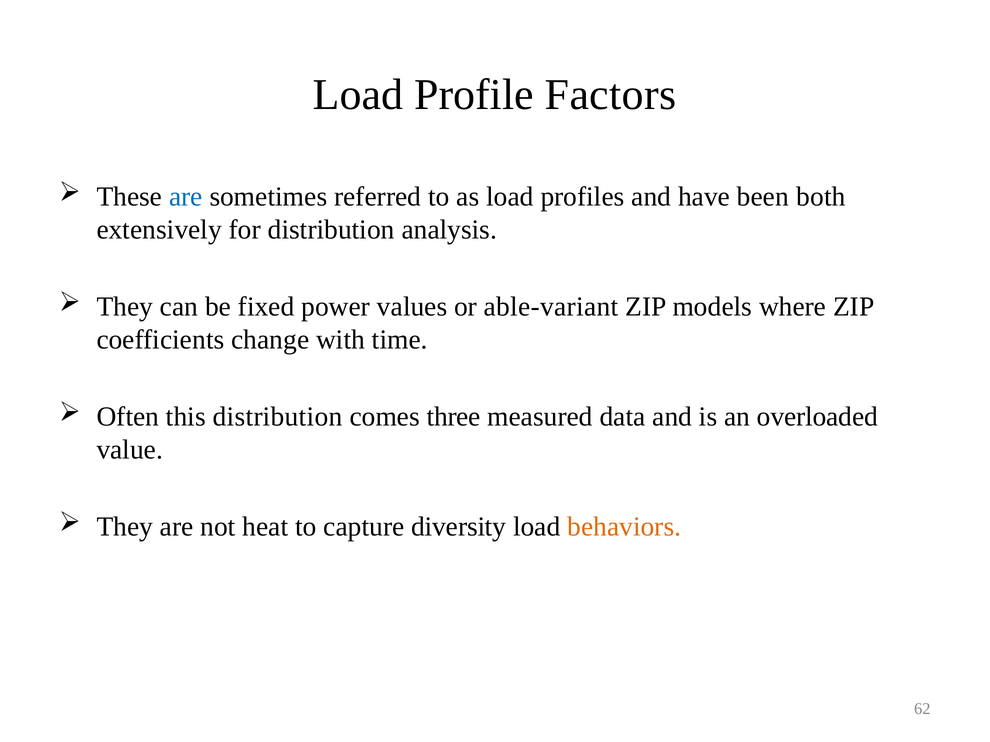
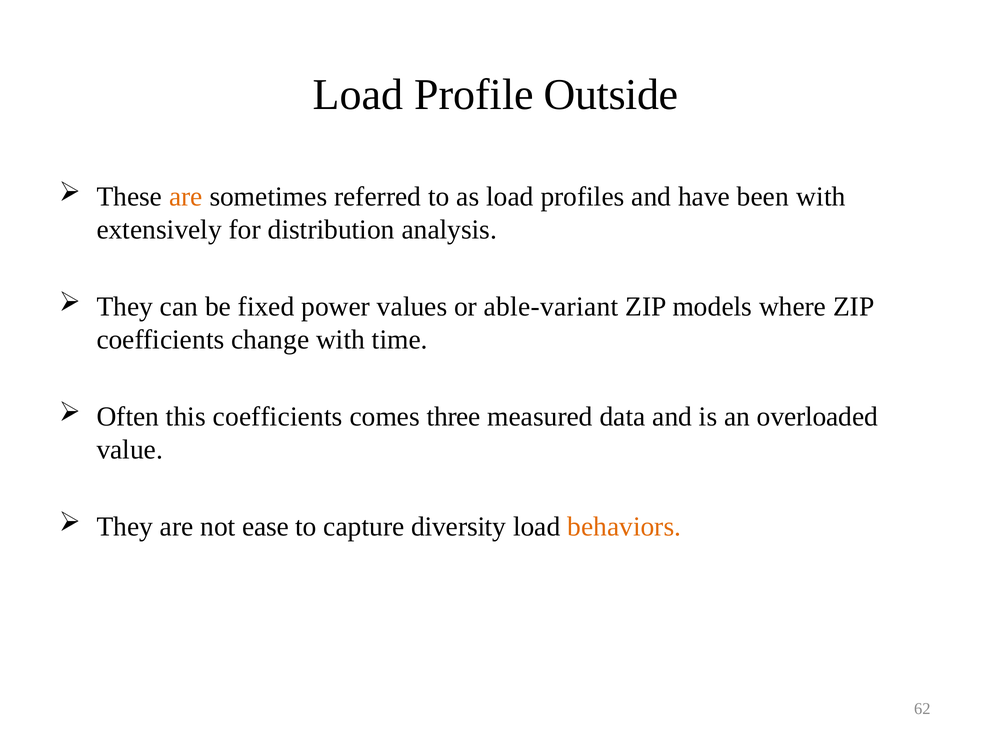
Factors: Factors -> Outside (611, 95)
are colour: blue -> orange (186, 197)
been both: both -> with (821, 197)
this distribution: distribution -> coefficients (278, 417)
heat: heat -> ease (265, 527)
